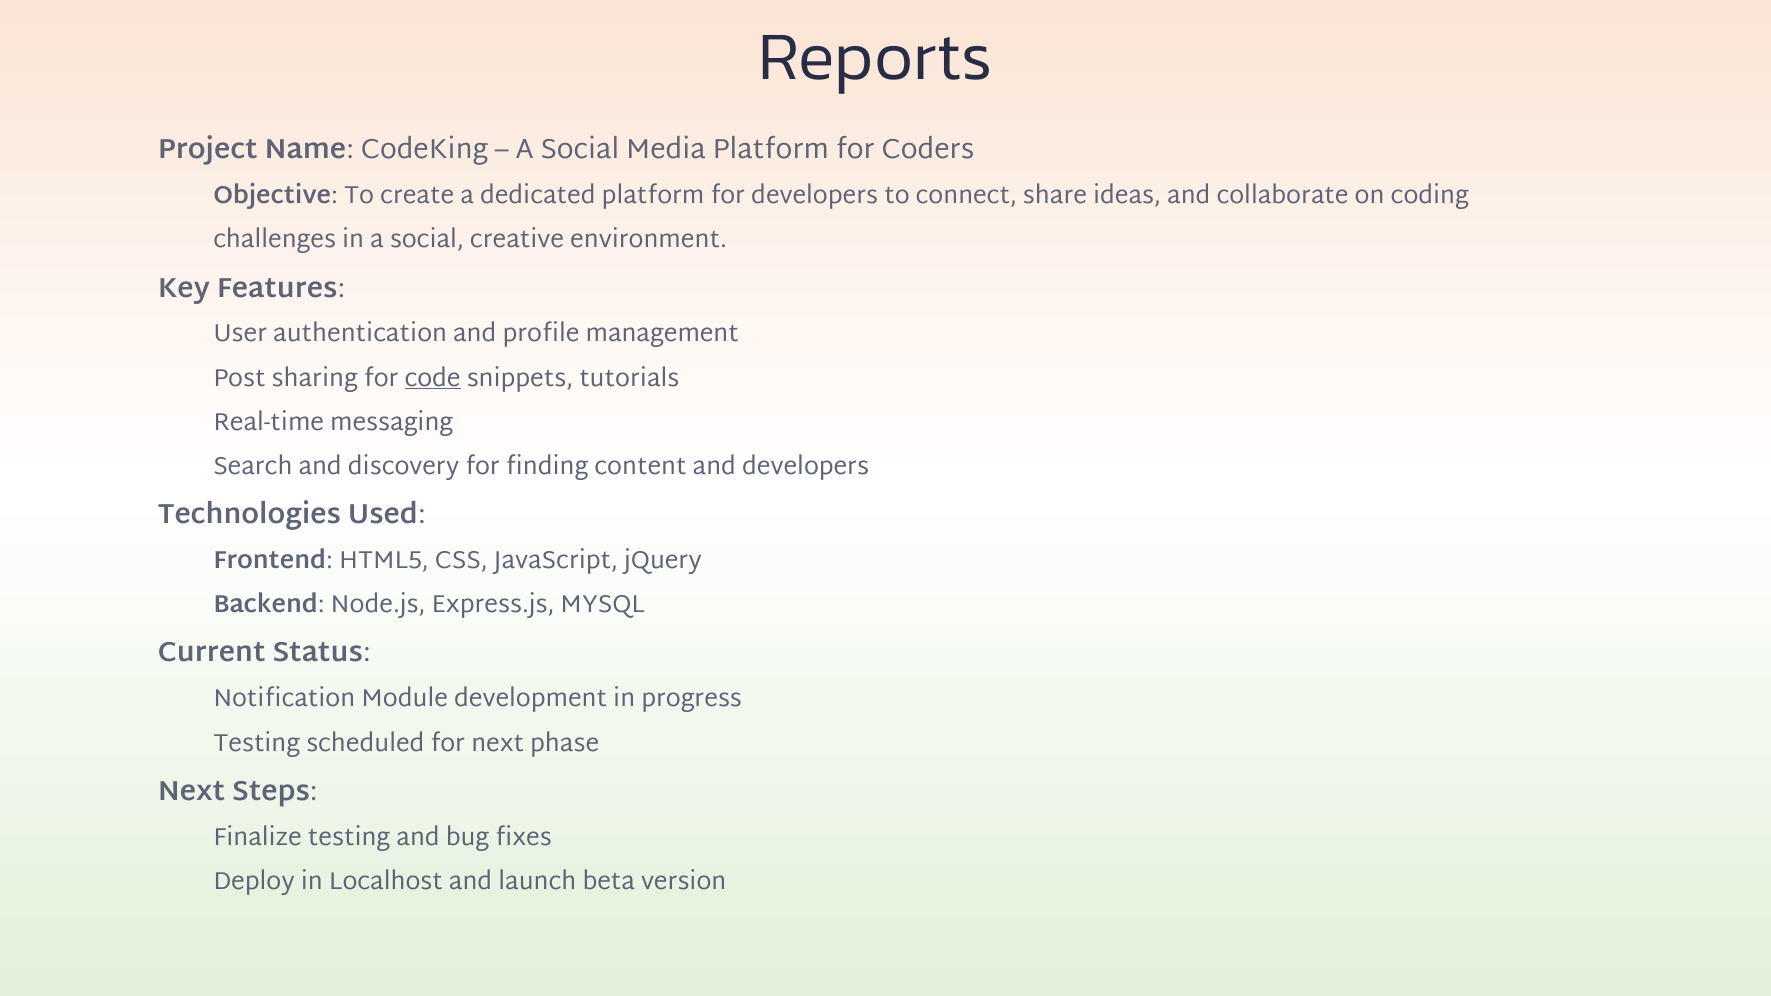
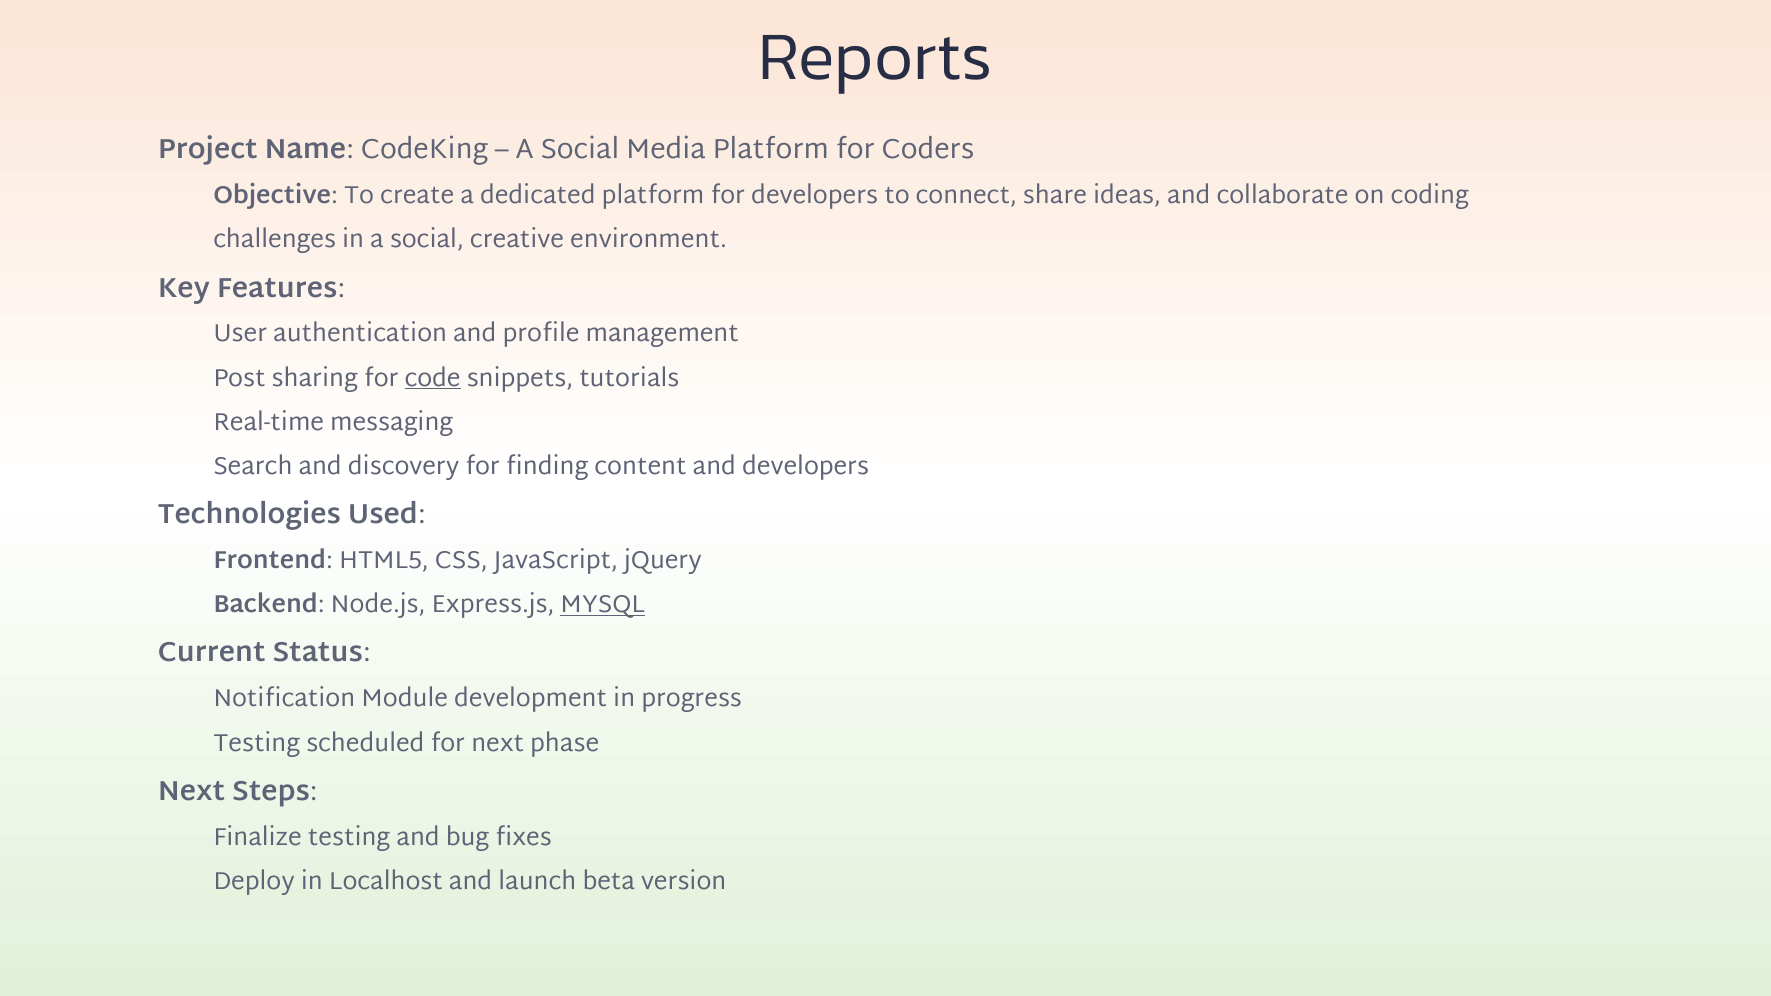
MYSQL underline: none -> present (603, 605)
